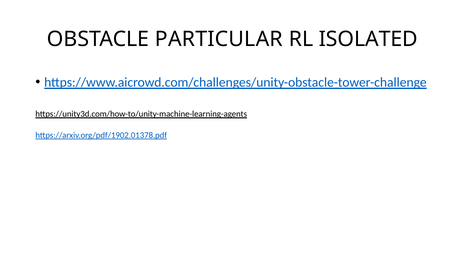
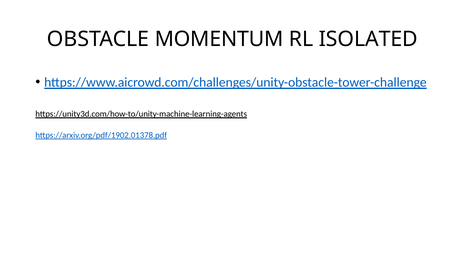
PARTICULAR: PARTICULAR -> MOMENTUM (219, 39)
